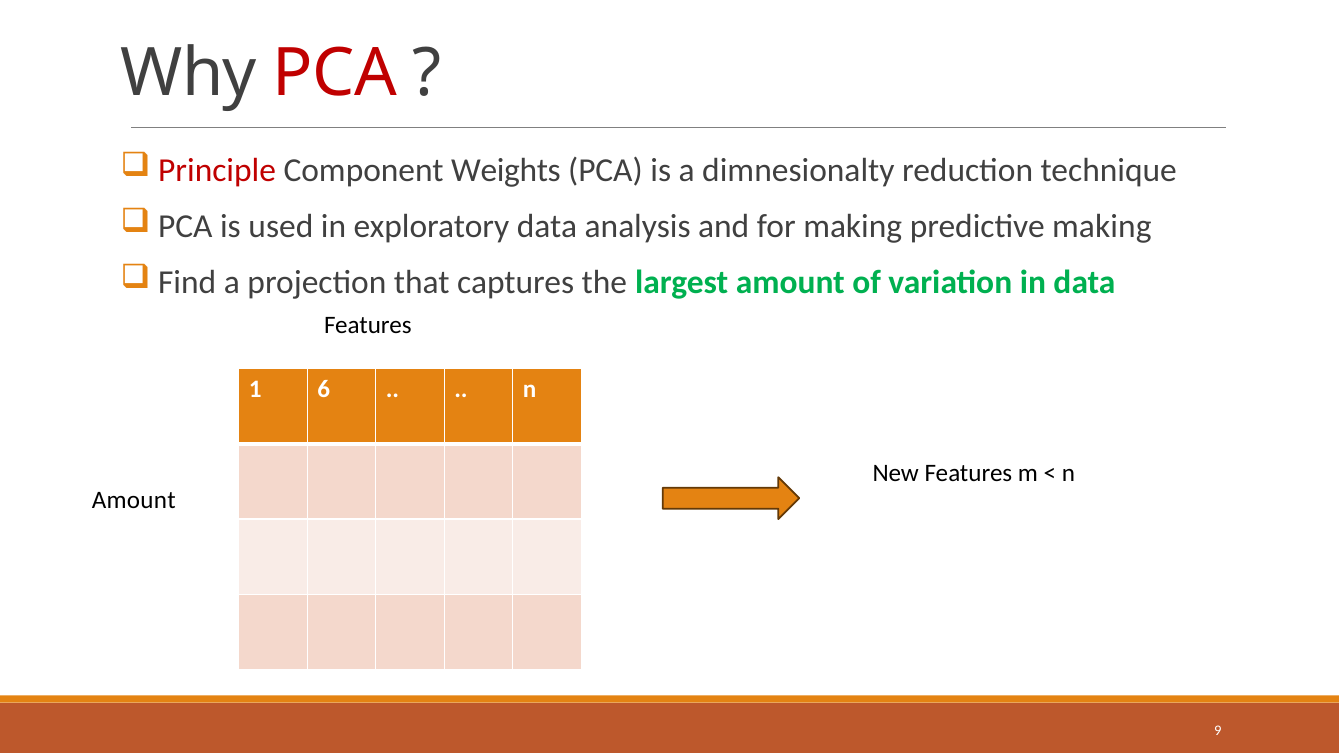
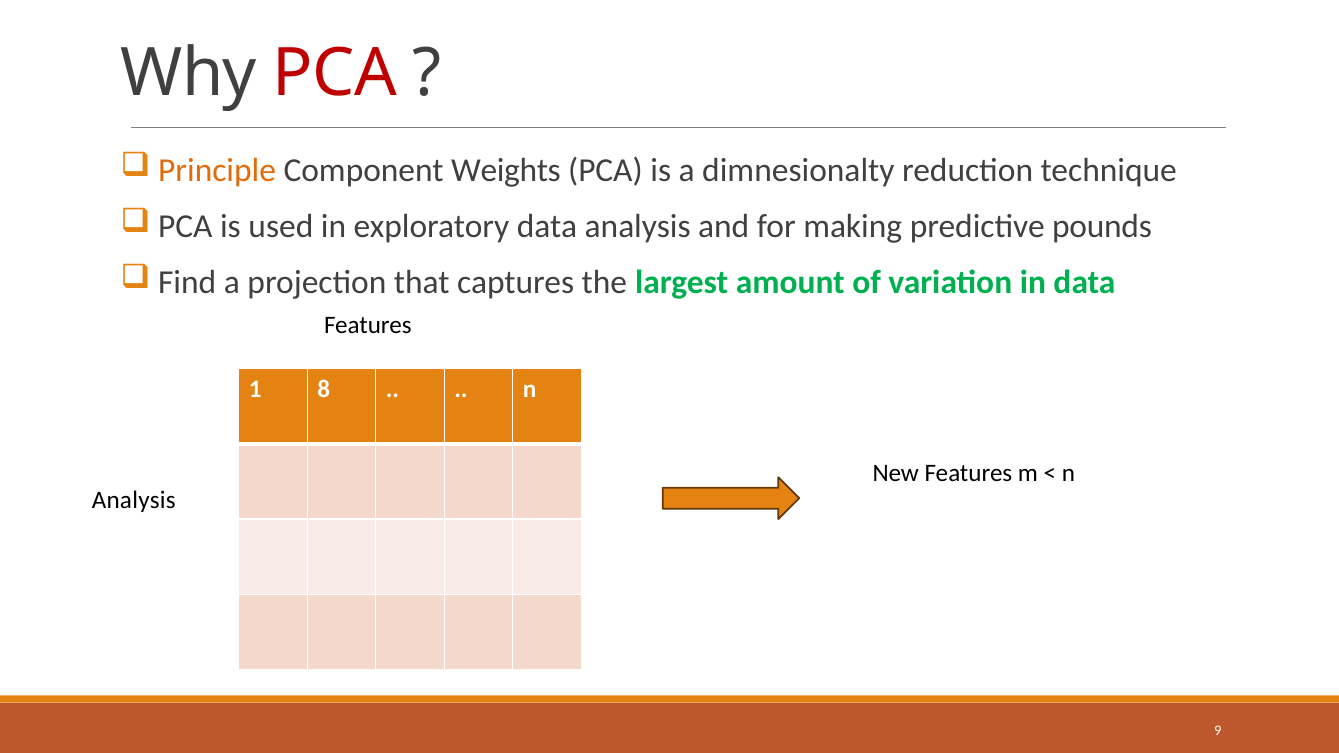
Principle colour: red -> orange (217, 171)
predictive making: making -> pounds (1102, 226)
6: 6 -> 8 (324, 389)
Amount: Amount -> Analysis (134, 500)
